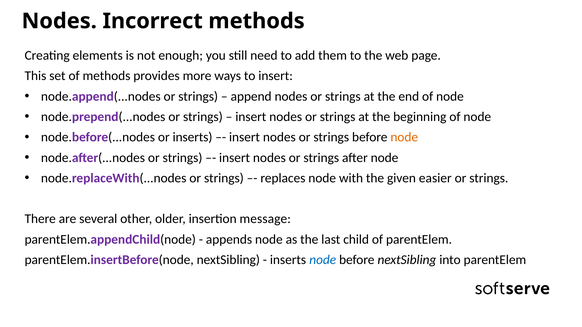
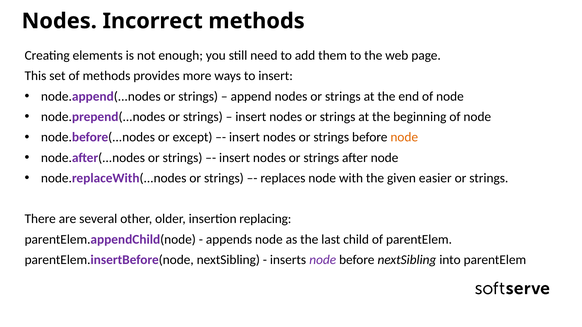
or inserts: inserts -> except (193, 137)
message: message -> replacing (265, 219)
node colour: blue -> purple (323, 260)
